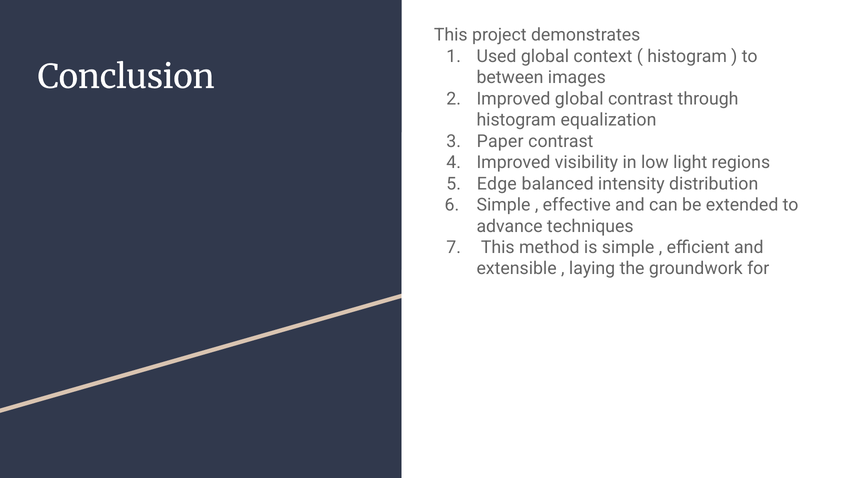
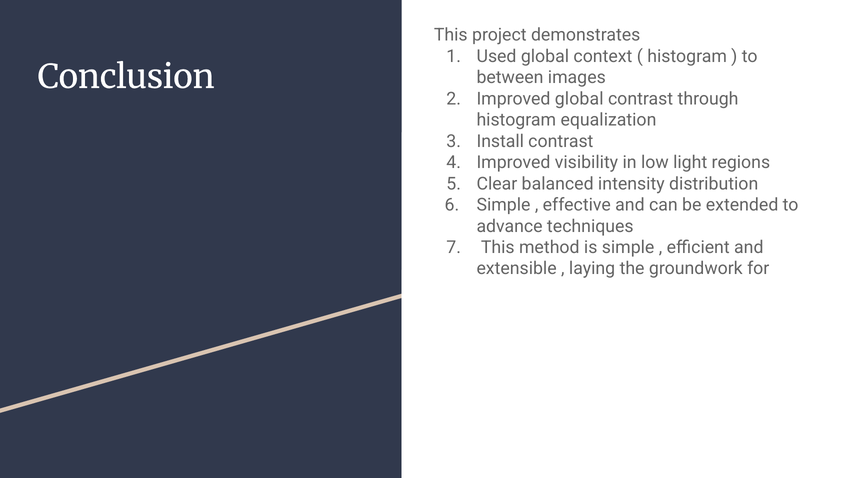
Paper: Paper -> Install (500, 141)
Edge: Edge -> Clear (497, 184)
